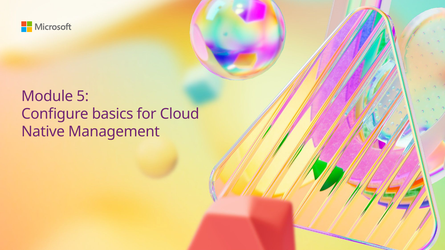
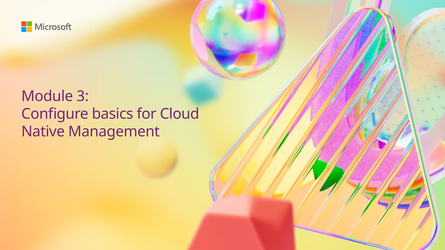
5: 5 -> 3 (83, 96)
